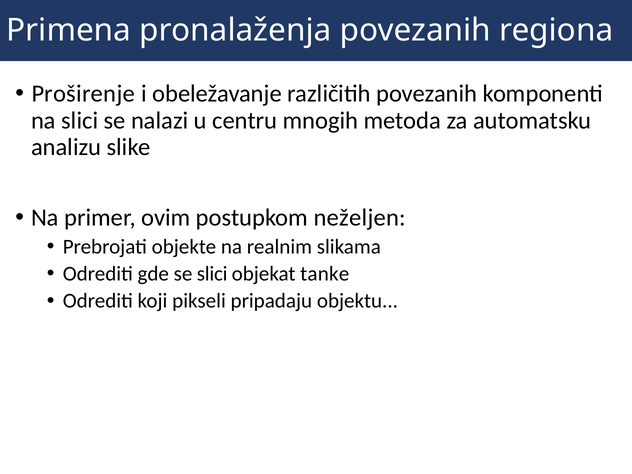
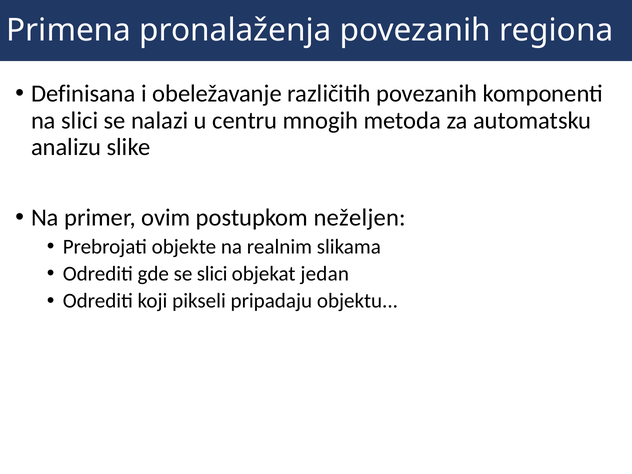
Proširenje: Proširenje -> Definisana (83, 94)
tanke: tanke -> jedan (325, 274)
